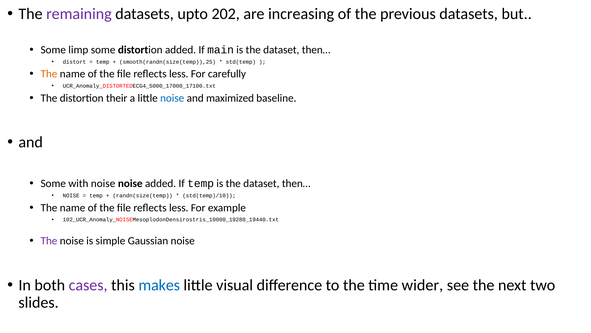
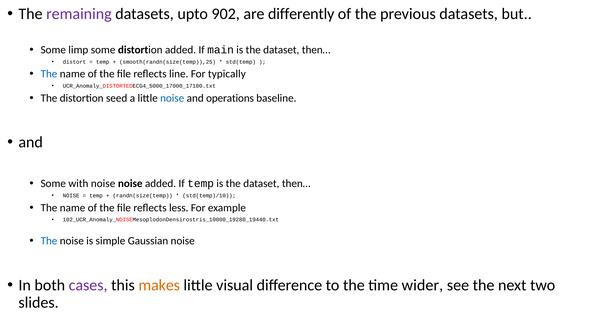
202: 202 -> 902 (226, 14)
increasing: increasing -> differently (301, 14)
The colour: orange -> blue (49, 74)
less: less -> line (179, 74)
carefully: carefully -> typically (227, 74)
their: their -> seed (117, 98)
maximized: maximized -> operations (230, 98)
The colour: purple -> blue (49, 241)
makes colour: blue -> orange (159, 285)
